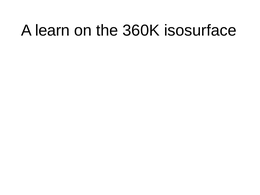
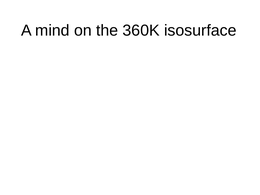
learn: learn -> mind (52, 30)
